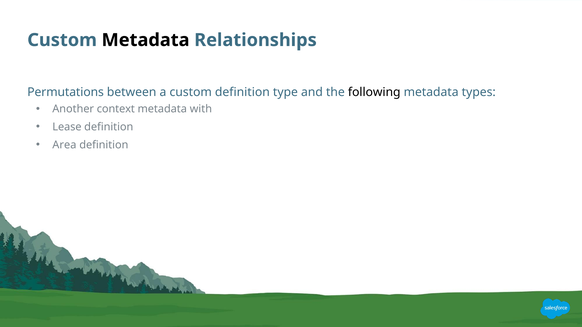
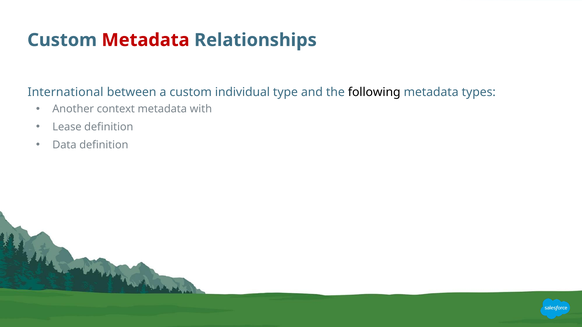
Metadata colour: black -> red (146, 40)
Permutations: Permutations -> International (65, 92)
custom definition: definition -> individual (242, 92)
Area: Area -> Data (64, 145)
